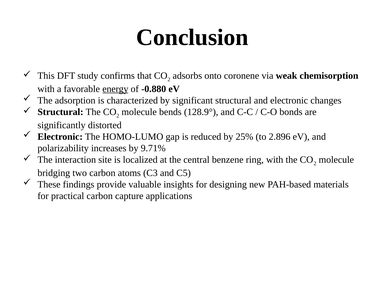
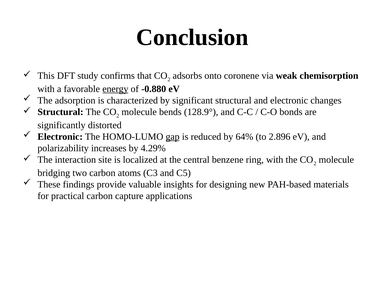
gap underline: none -> present (173, 137)
25%: 25% -> 64% (244, 137)
9.71%: 9.71% -> 4.29% (153, 148)
